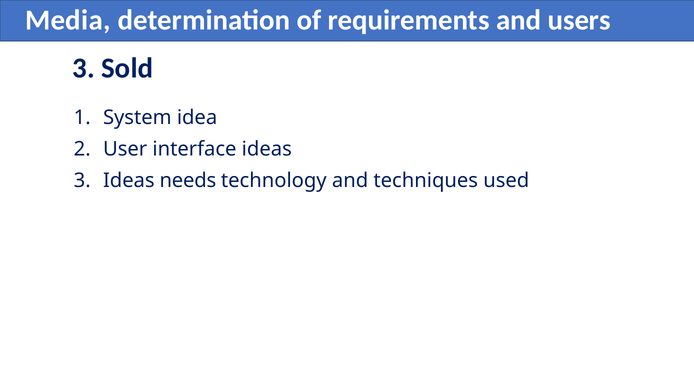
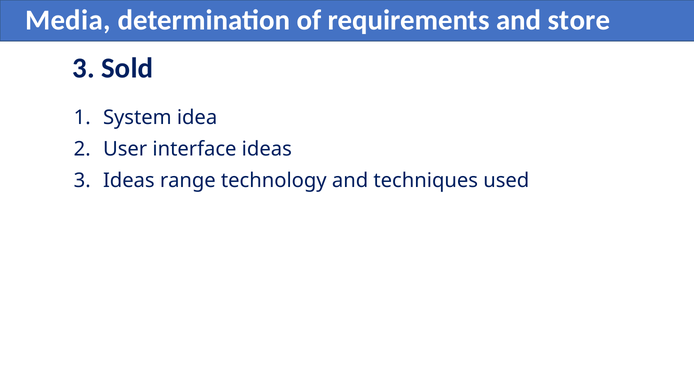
users: users -> store (579, 20)
needs: needs -> range (188, 181)
